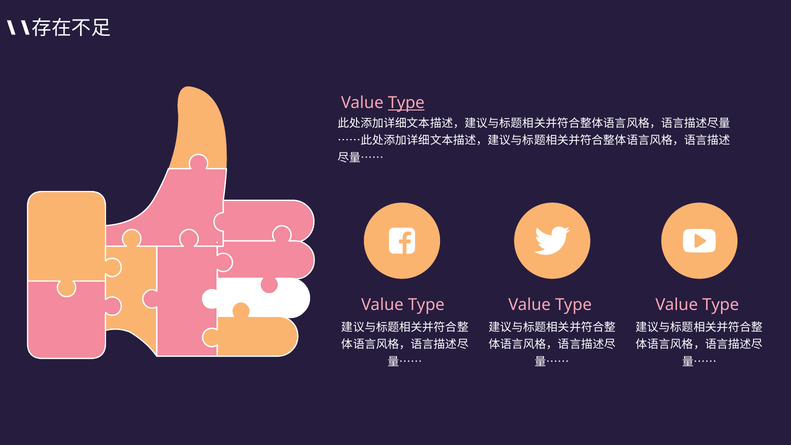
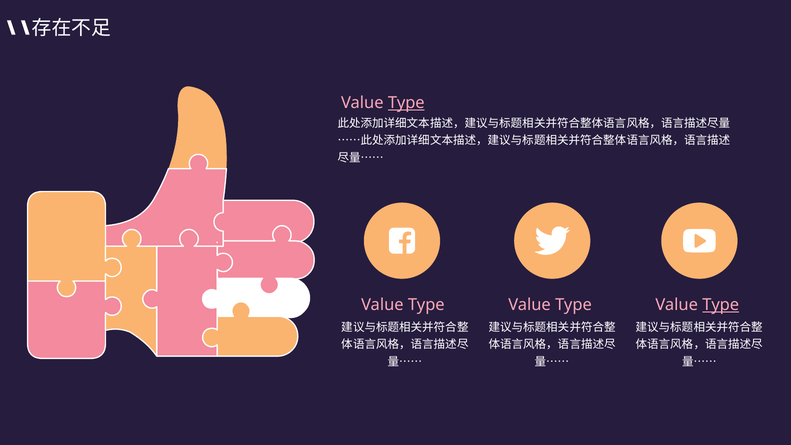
Type underline: none -> present (721, 305)
